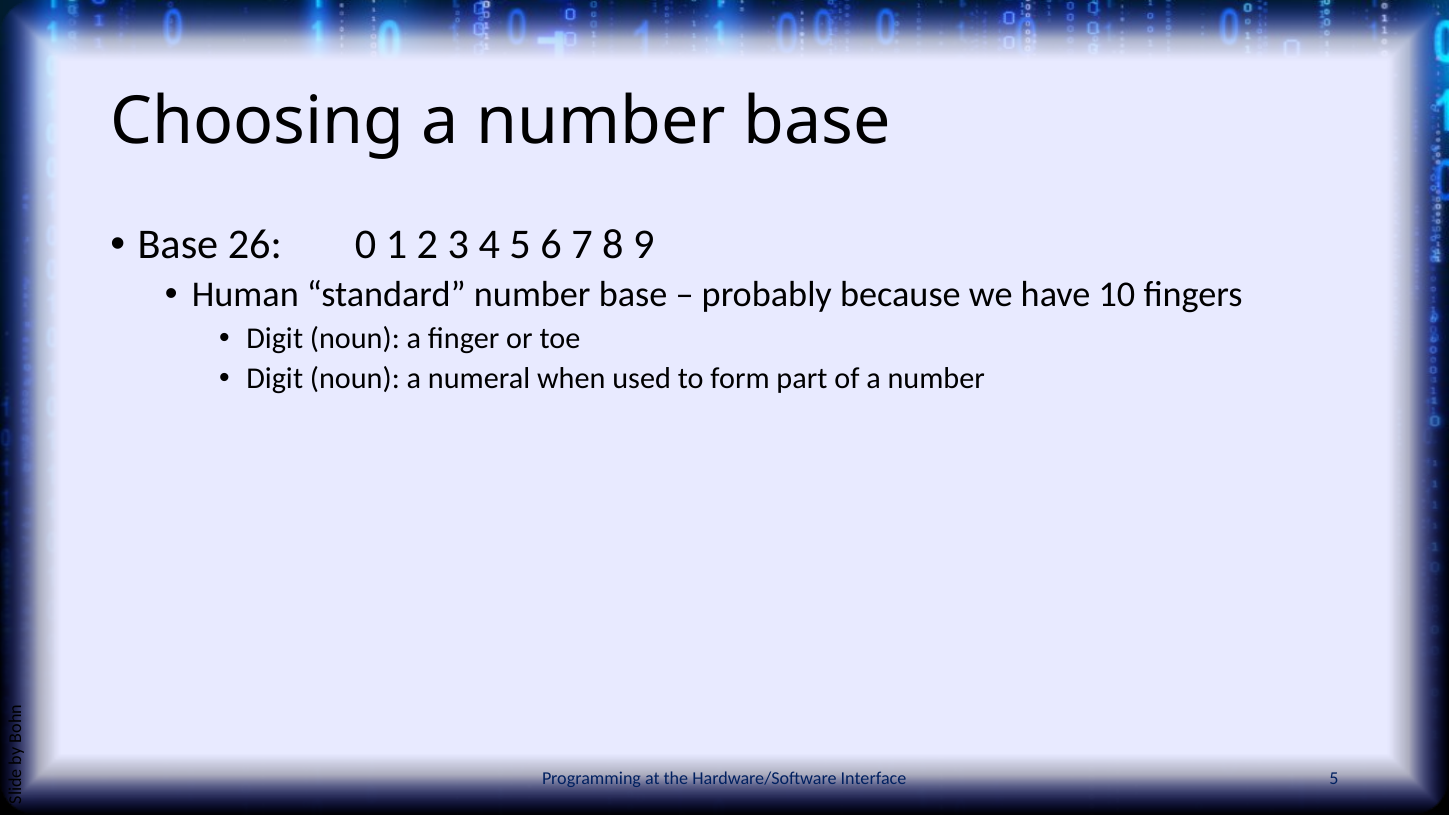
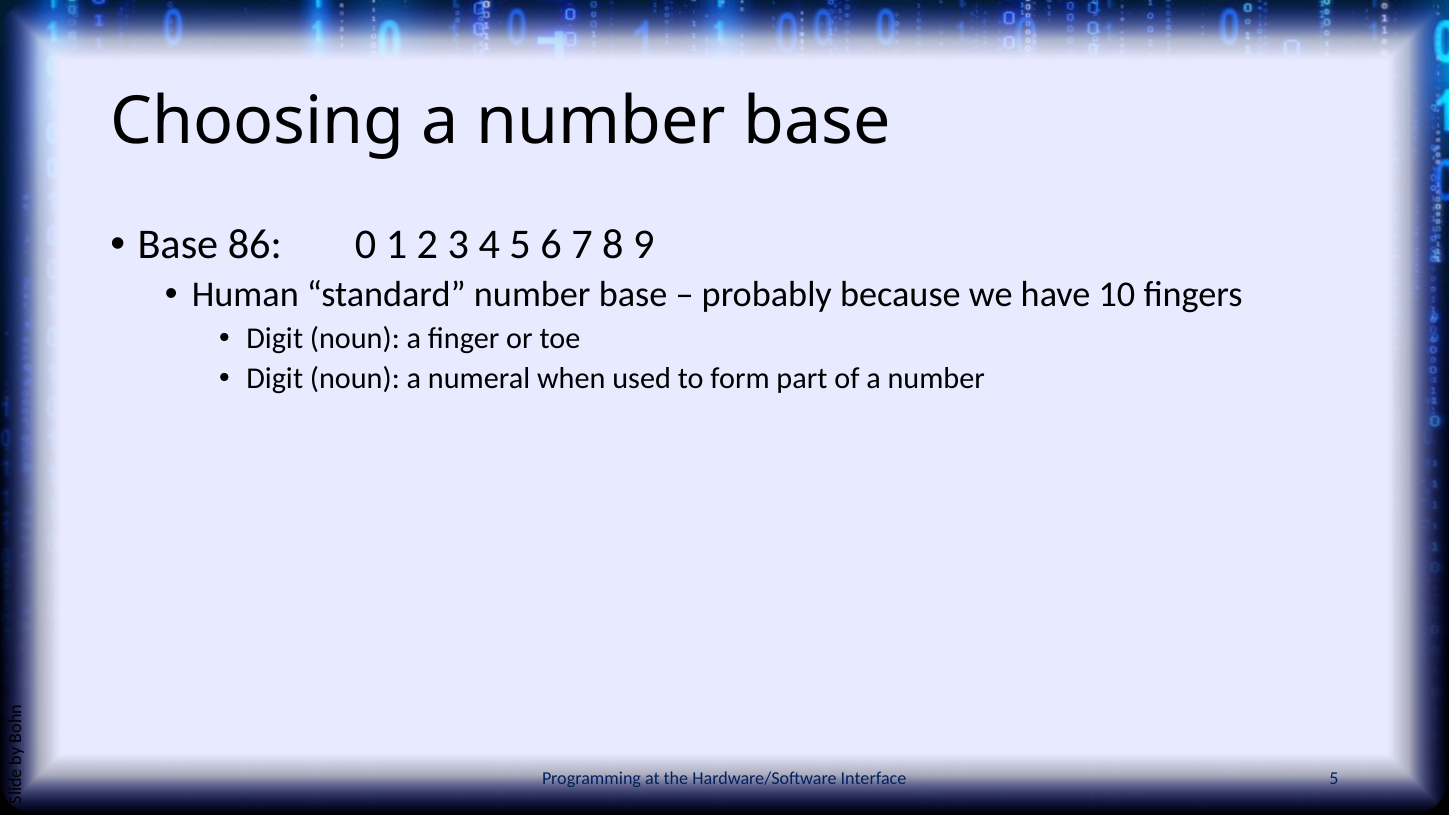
26: 26 -> 86 (255, 245)
